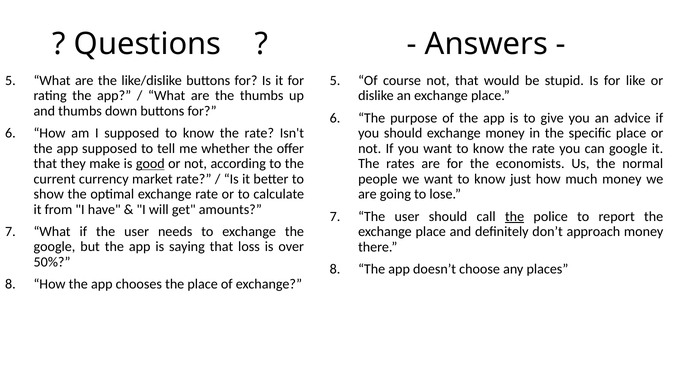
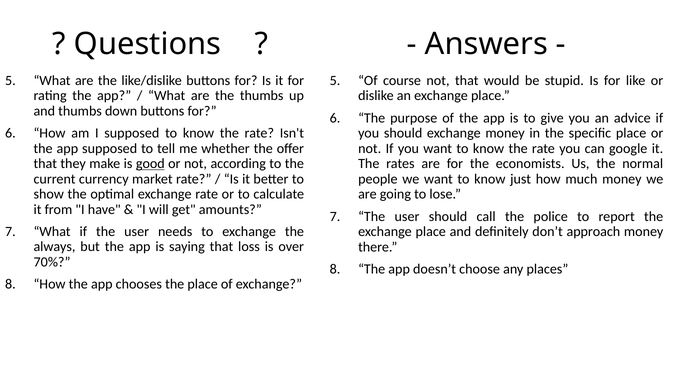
the underline: present -> none (515, 216)
google: google -> always (54, 247)
50%: 50% -> 70% (52, 262)
